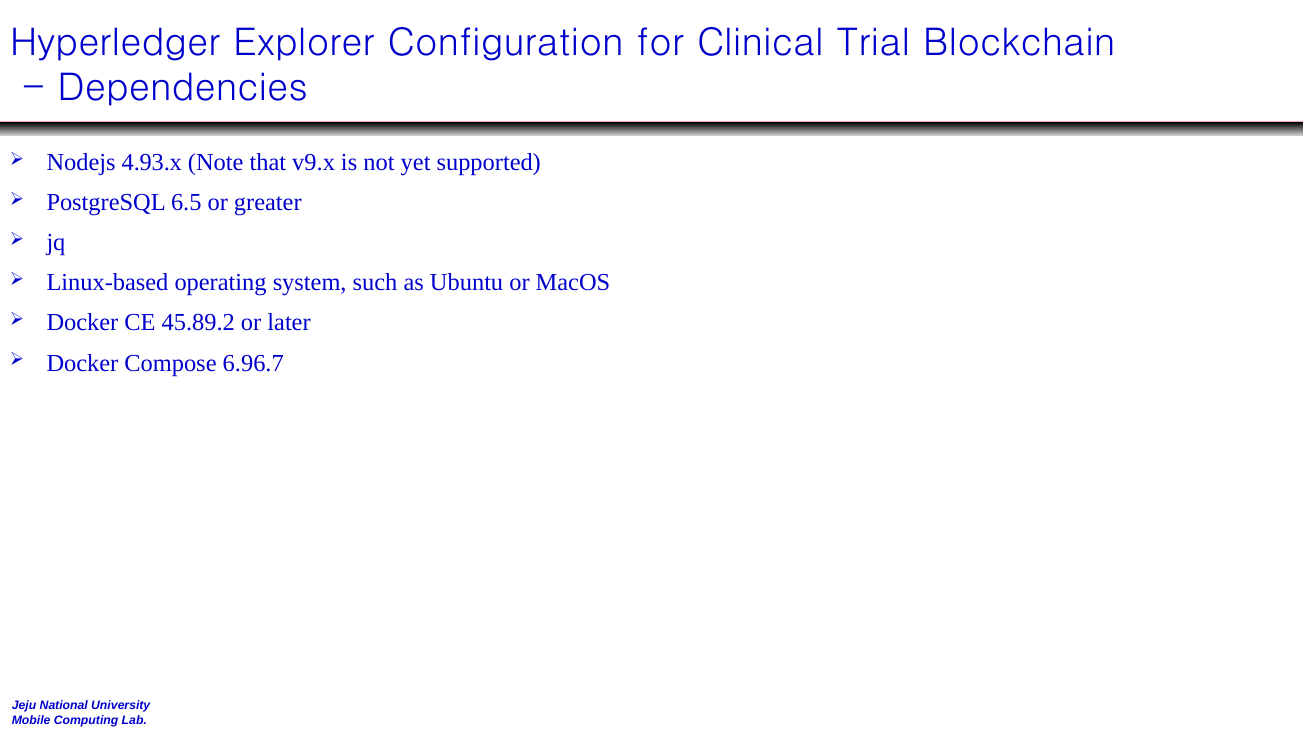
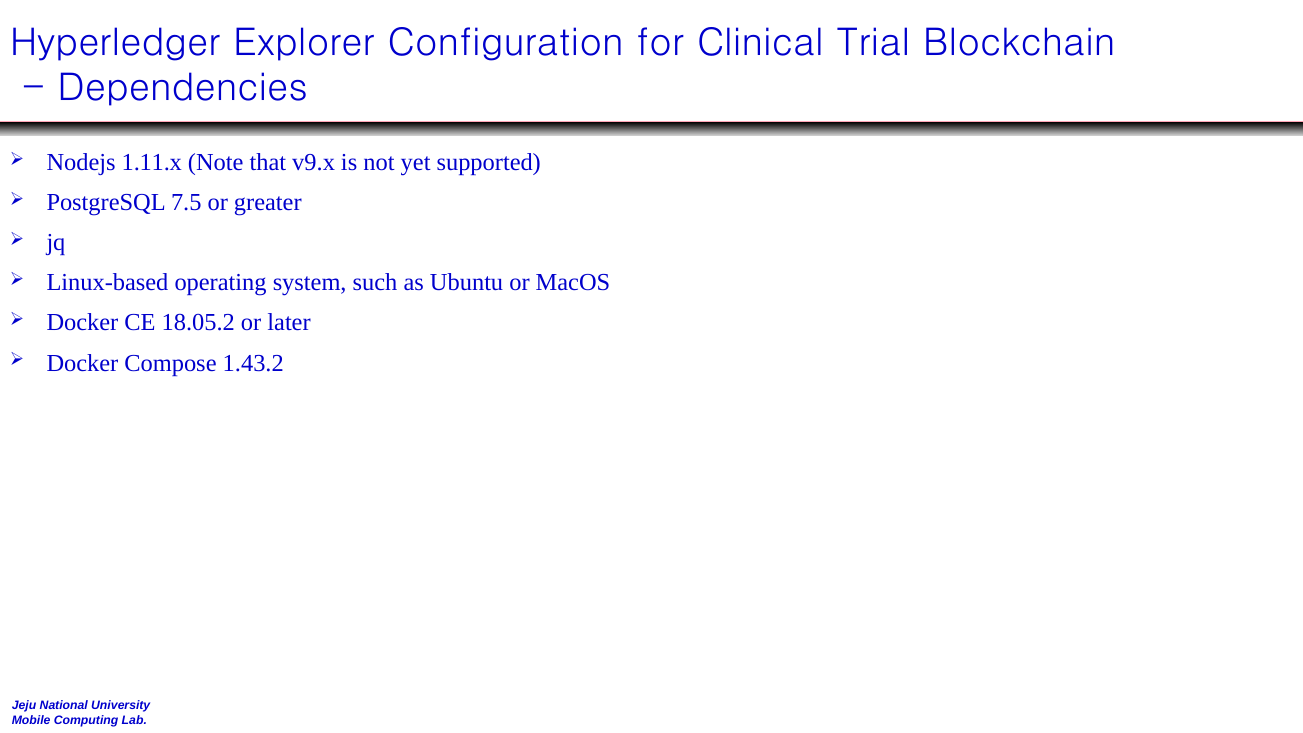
4.93.x: 4.93.x -> 1.11.x (152, 163)
6.5: 6.5 -> 7.5 (186, 203)
45.89.2: 45.89.2 -> 18.05.2 (198, 323)
6.96.7: 6.96.7 -> 1.43.2 (253, 363)
